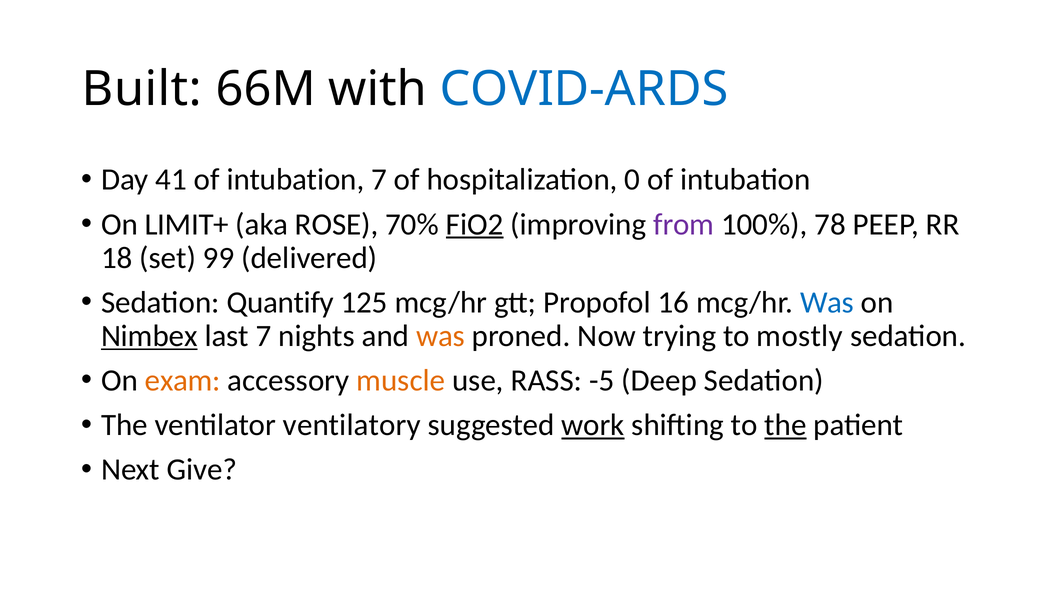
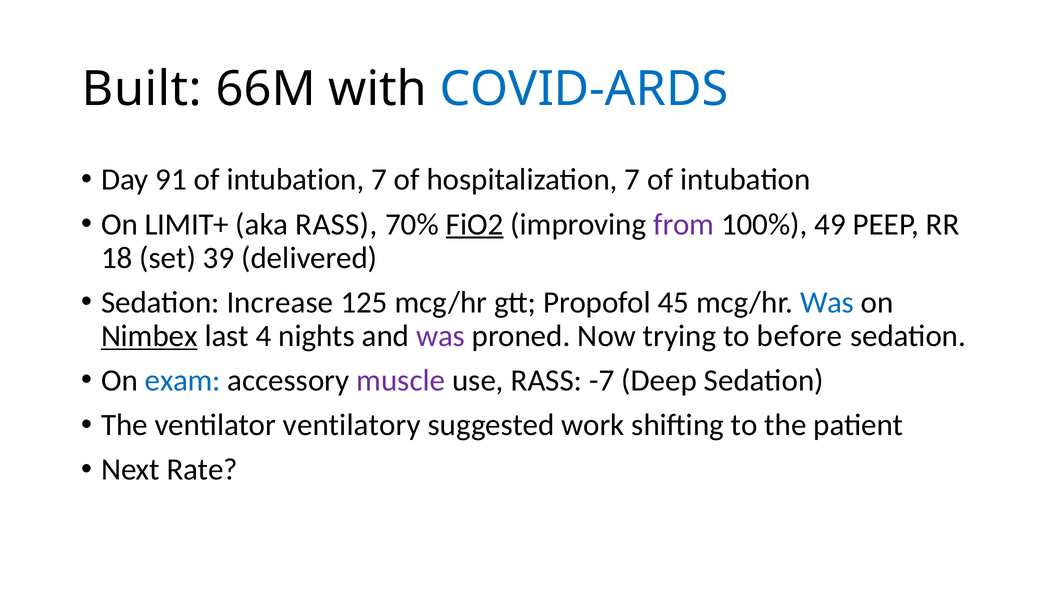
41: 41 -> 91 (171, 180)
hospitalization 0: 0 -> 7 (632, 180)
aka ROSE: ROSE -> RASS (336, 225)
78: 78 -> 49 (830, 225)
99: 99 -> 39 (219, 258)
Quantify: Quantify -> Increase (280, 303)
16: 16 -> 45 (673, 303)
last 7: 7 -> 4 (263, 336)
was colour: orange -> purple (441, 336)
mostly: mostly -> before (800, 336)
exam colour: orange -> blue (183, 381)
muscle colour: orange -> purple (401, 381)
-5: -5 -> -7 (602, 381)
work underline: present -> none (593, 425)
the underline: present -> none (785, 425)
Give: Give -> Rate (202, 470)
